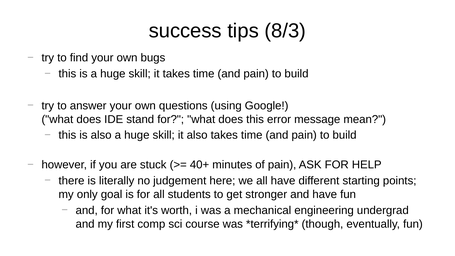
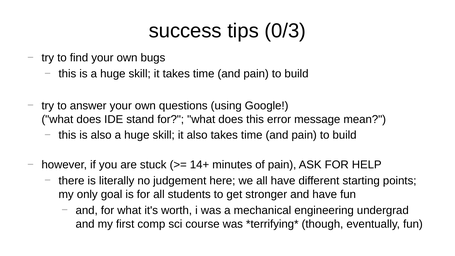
8/3: 8/3 -> 0/3 (285, 31)
40+: 40+ -> 14+ (200, 165)
